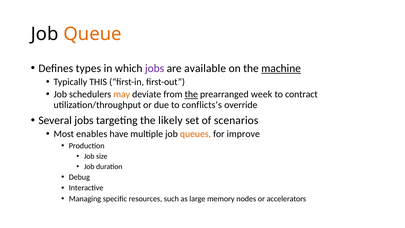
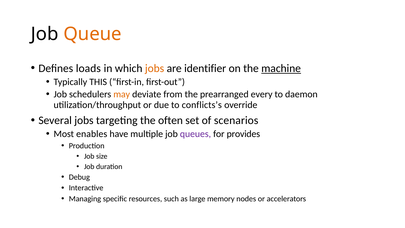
types: types -> loads (88, 68)
jobs colour: purple -> orange (155, 68)
available: available -> identifier (205, 68)
the underline: present -> none (191, 94)
week: week -> every (262, 94)
contract: contract -> daemon (301, 94)
likely: likely -> often (170, 120)
queues colour: orange -> purple (196, 134)
improve: improve -> provides (243, 134)
